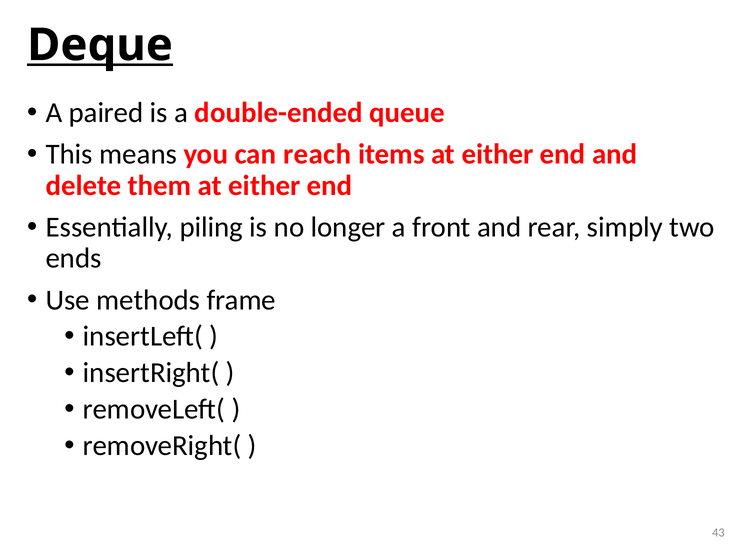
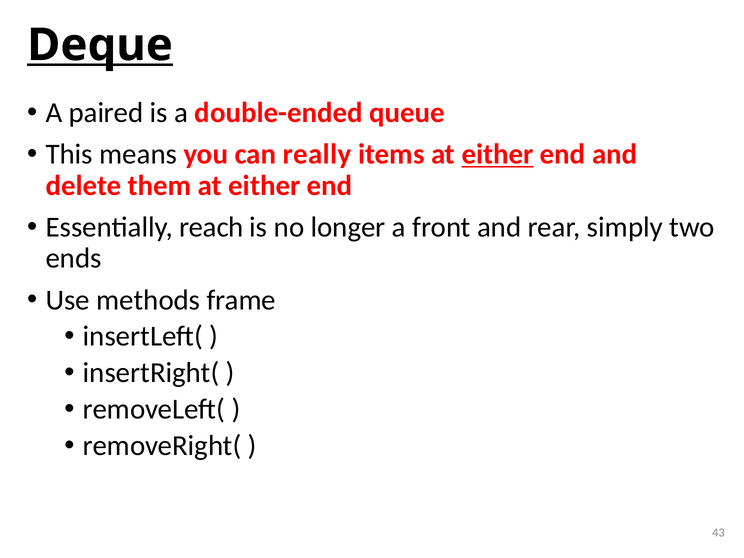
reach: reach -> really (317, 154)
either underline: none -> present (498, 154)
piling: piling -> reach (211, 227)
